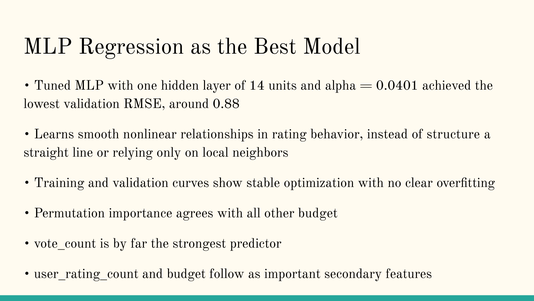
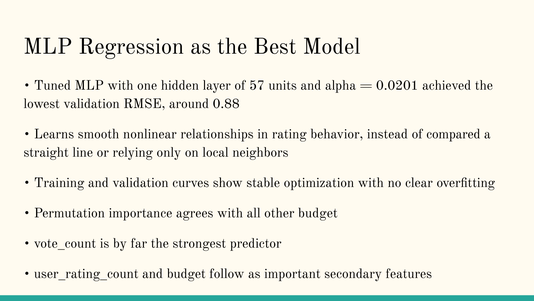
14: 14 -> 57 (257, 85)
0.0401: 0.0401 -> 0.0201 (397, 85)
structure: structure -> compared (453, 134)
